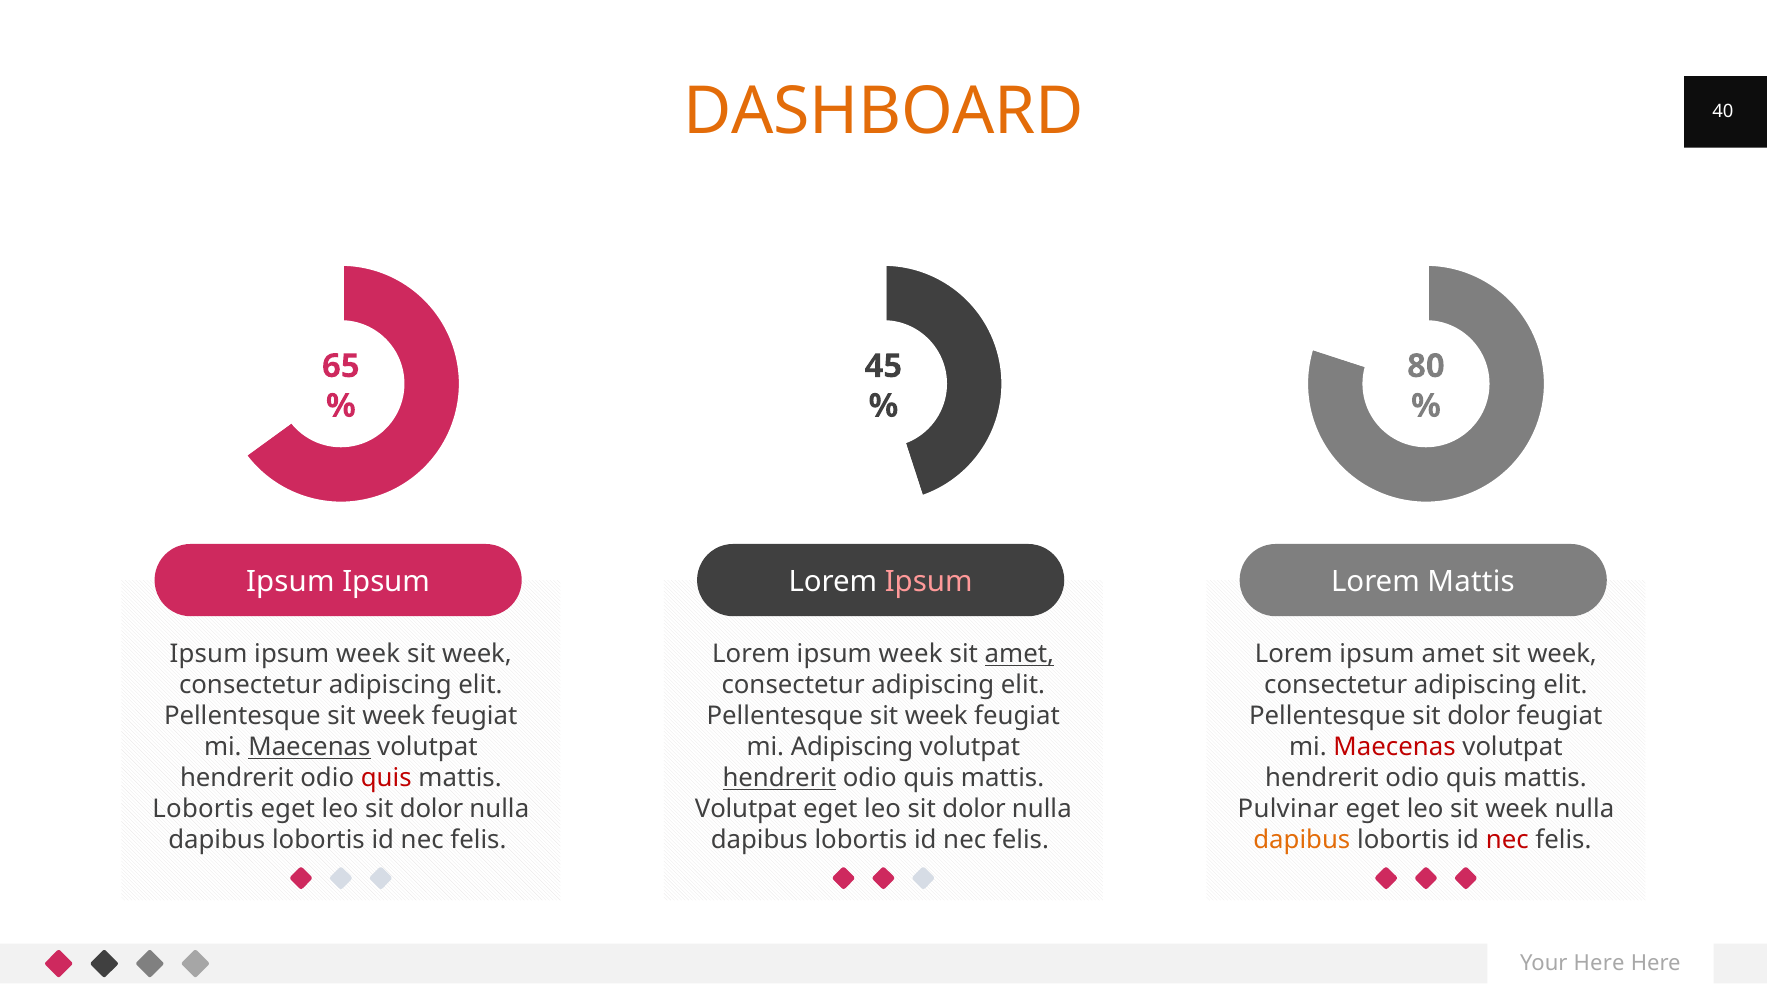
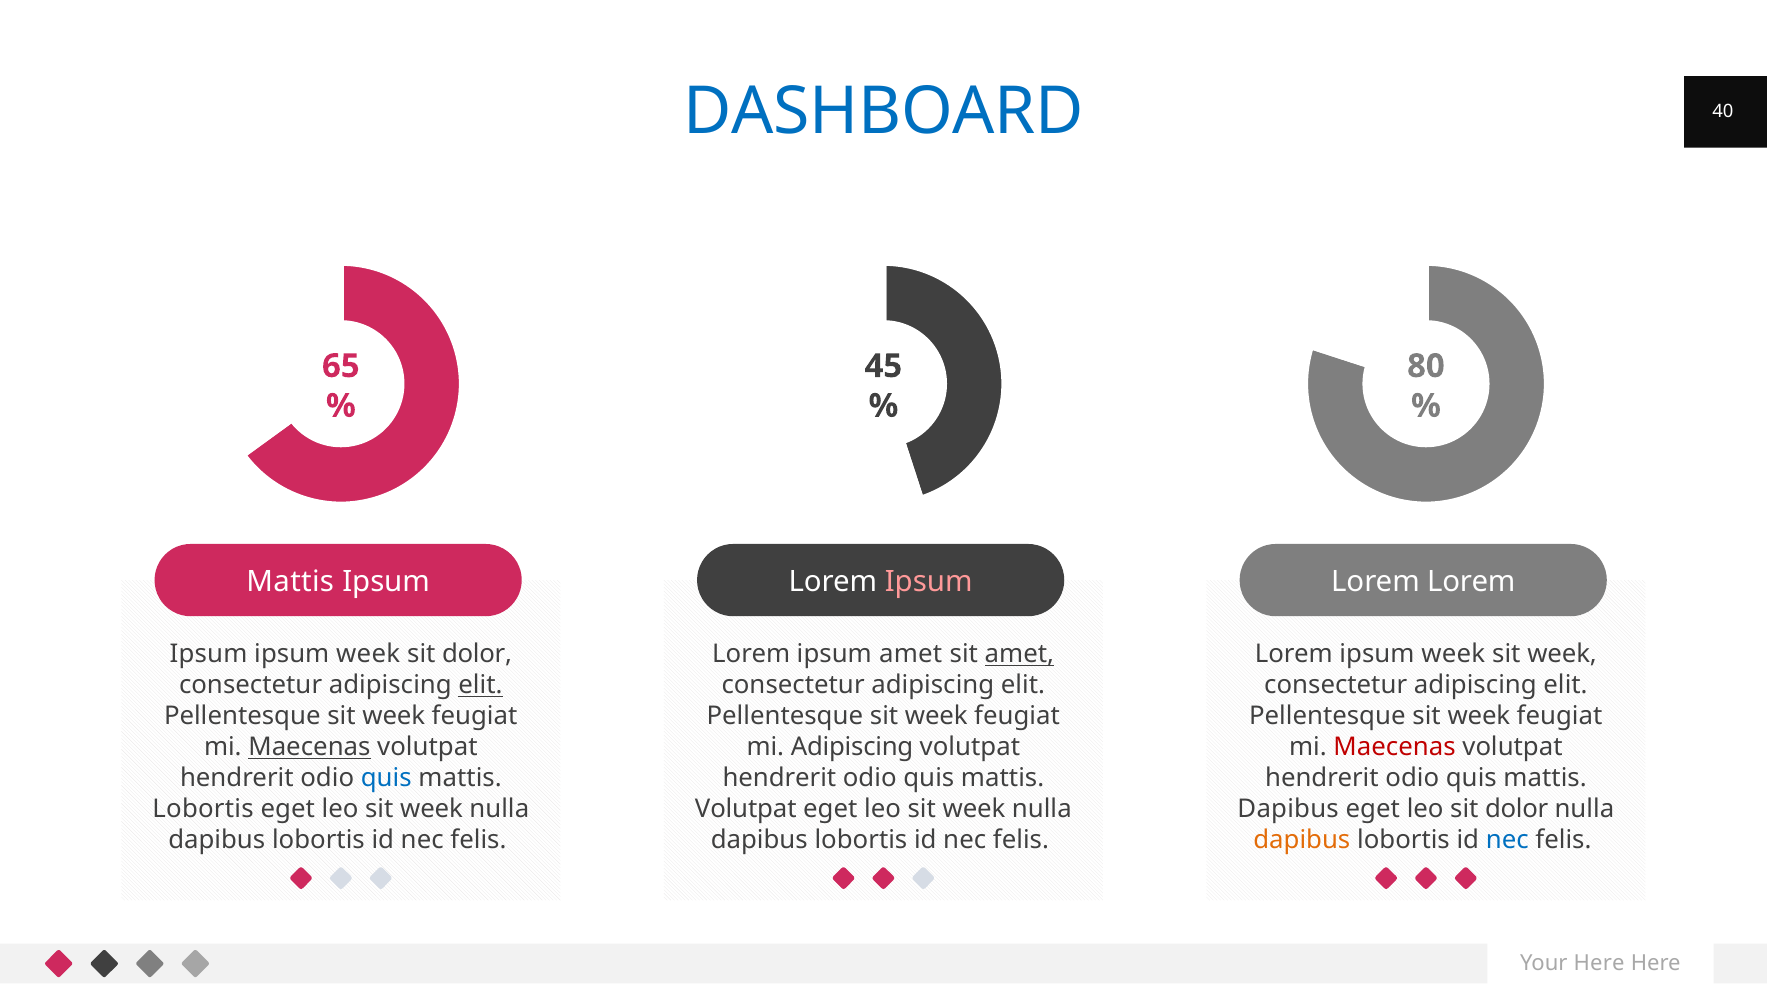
DASHBOARD colour: orange -> blue (884, 112)
Ipsum: Ipsum -> Mattis (290, 582)
Mattis: Mattis -> Lorem (1471, 582)
week: week -> dolor (477, 654)
Lorem ipsum week: week -> amet (911, 654)
Lorem ipsum amet: amet -> week (1453, 654)
elit underline: none -> present (480, 685)
dolor: dolor -> week (1479, 716)
quis colour: red -> blue (386, 778)
hendrerit underline: present -> none (779, 778)
dolor: dolor -> week (432, 809)
dolor: dolor -> week (974, 809)
Pulvinar: Pulvinar -> Dapibus (1288, 809)
leo sit week: week -> dolor (1517, 809)
nec colour: red -> blue (1507, 840)
